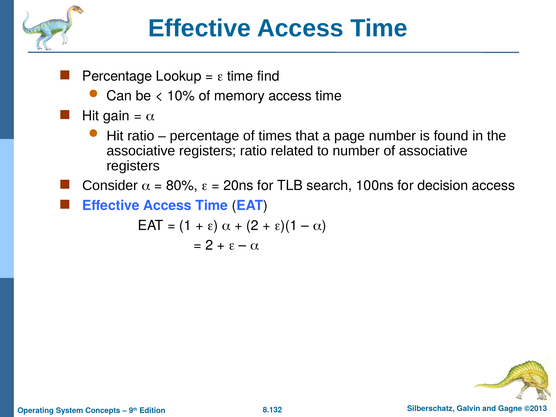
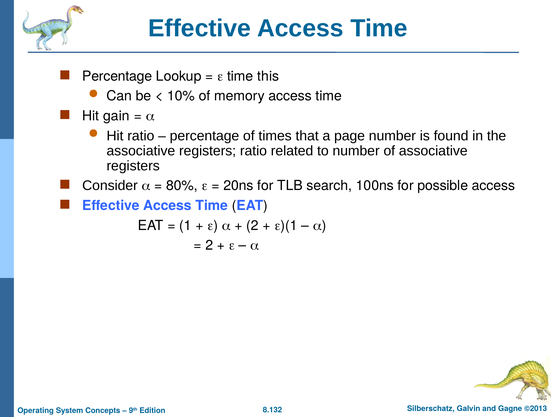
find: find -> this (268, 76)
decision: decision -> possible (443, 186)
